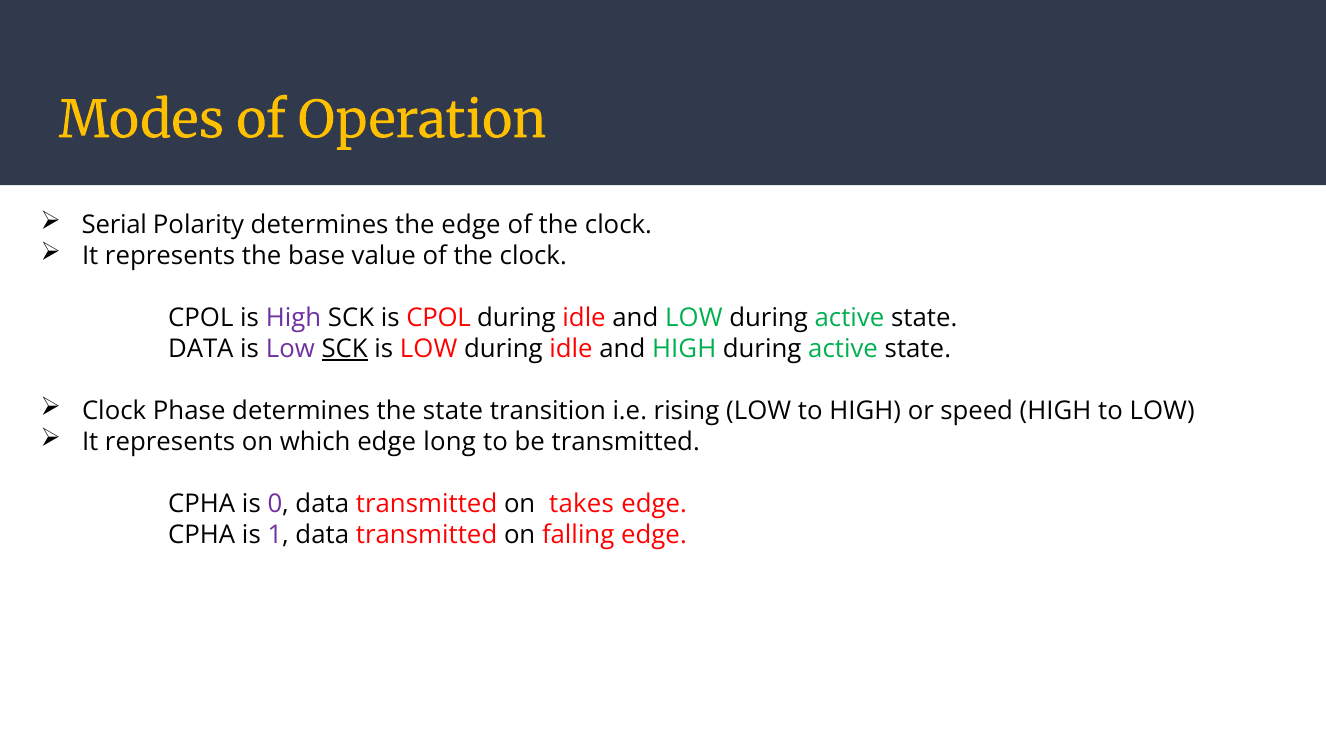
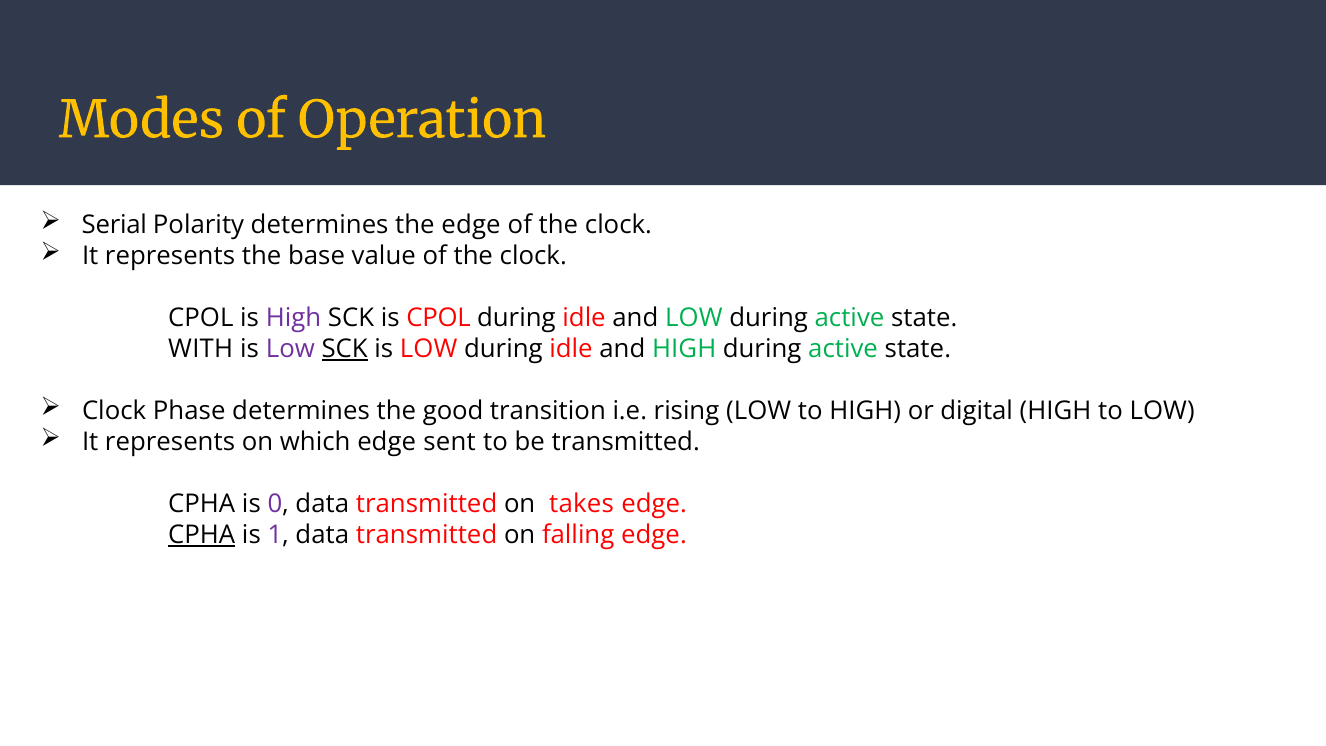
DATA: DATA -> WITH (201, 349)
the state: state -> good (453, 411)
speed: speed -> digital (977, 411)
long: long -> sent (450, 442)
CPHA underline: none -> present (202, 535)
